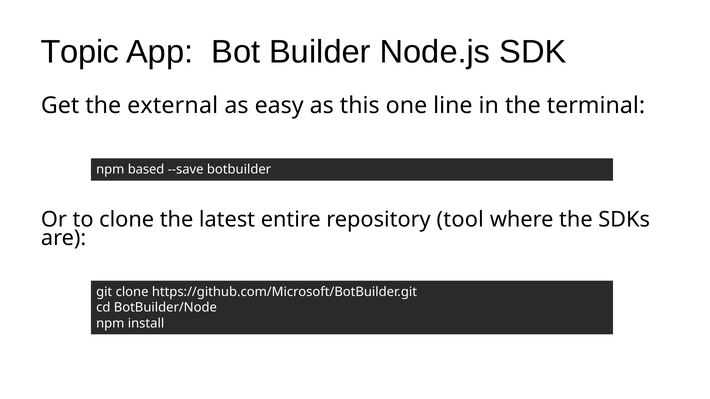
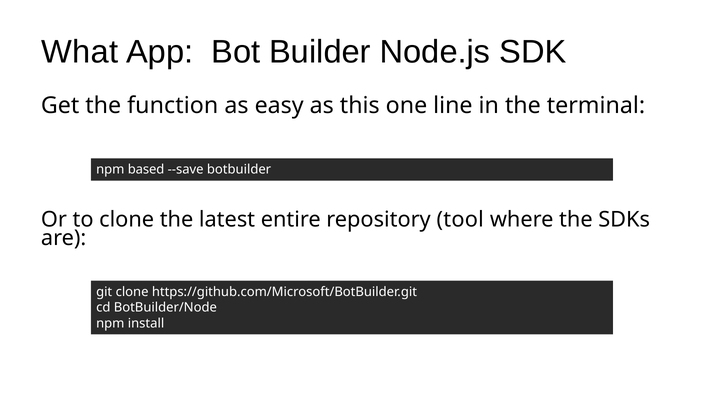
Topic: Topic -> What (80, 52)
external: external -> function (173, 106)
